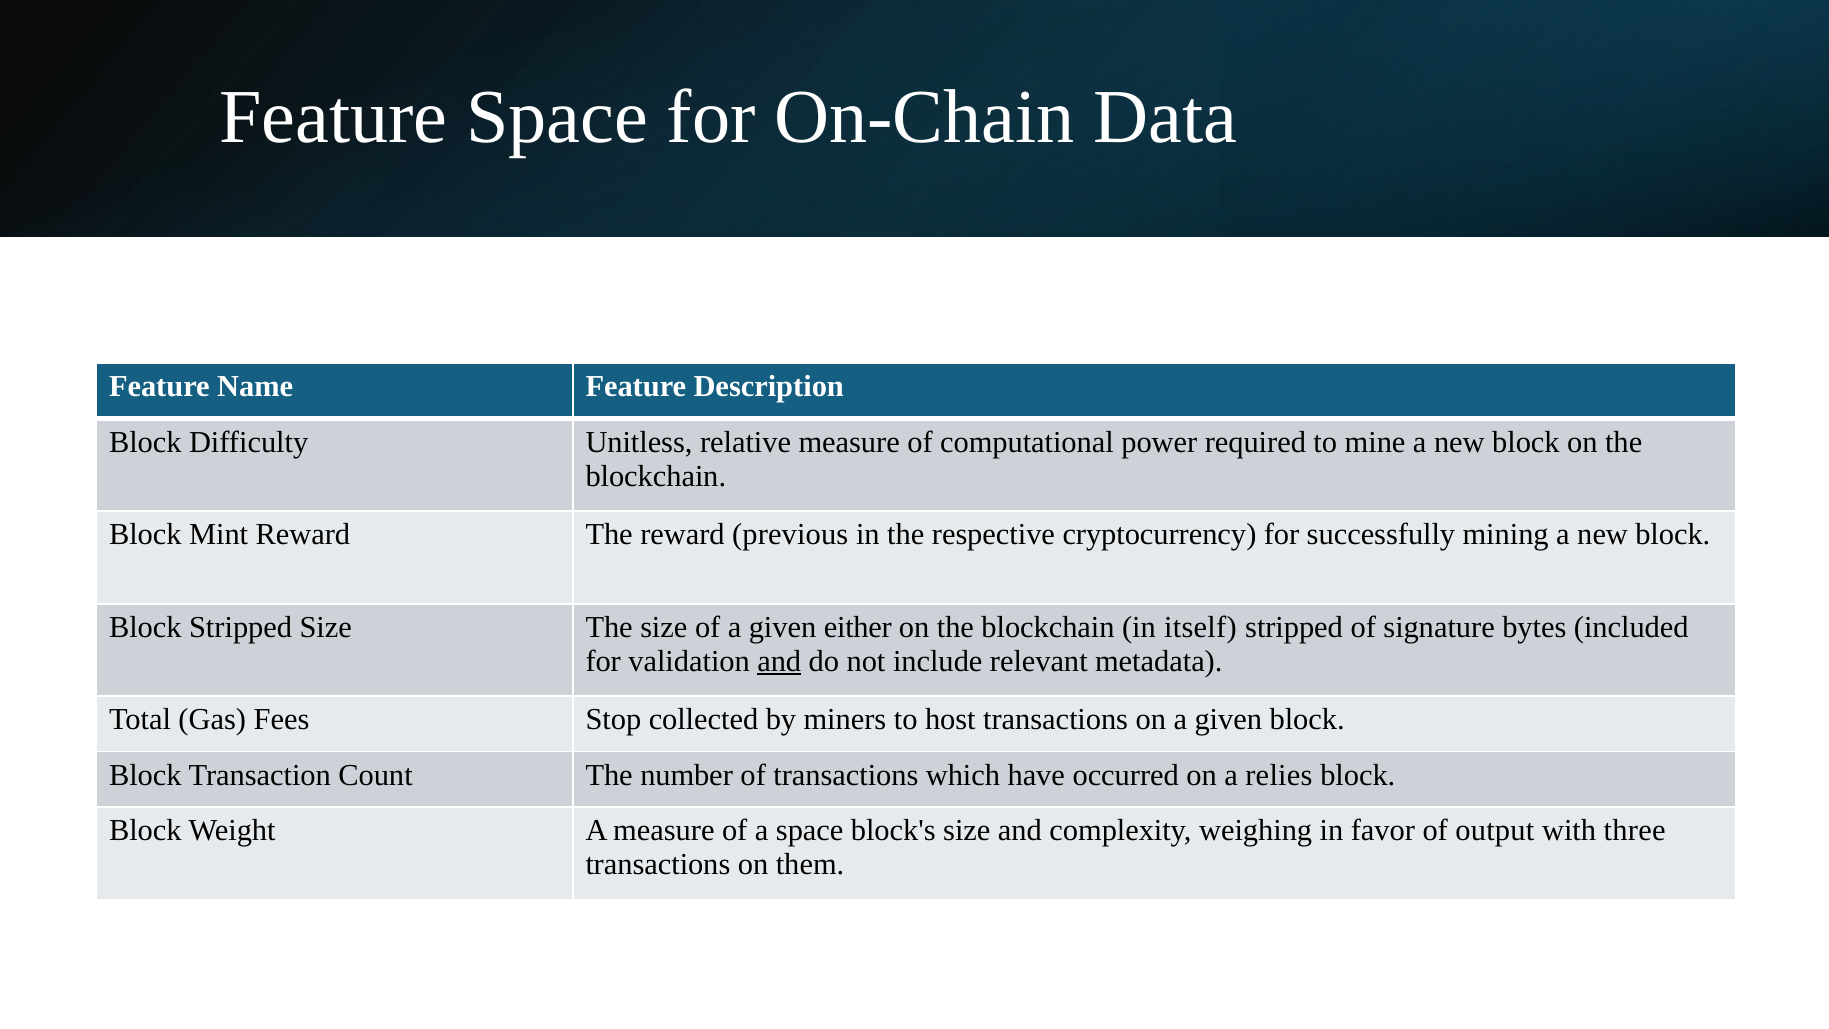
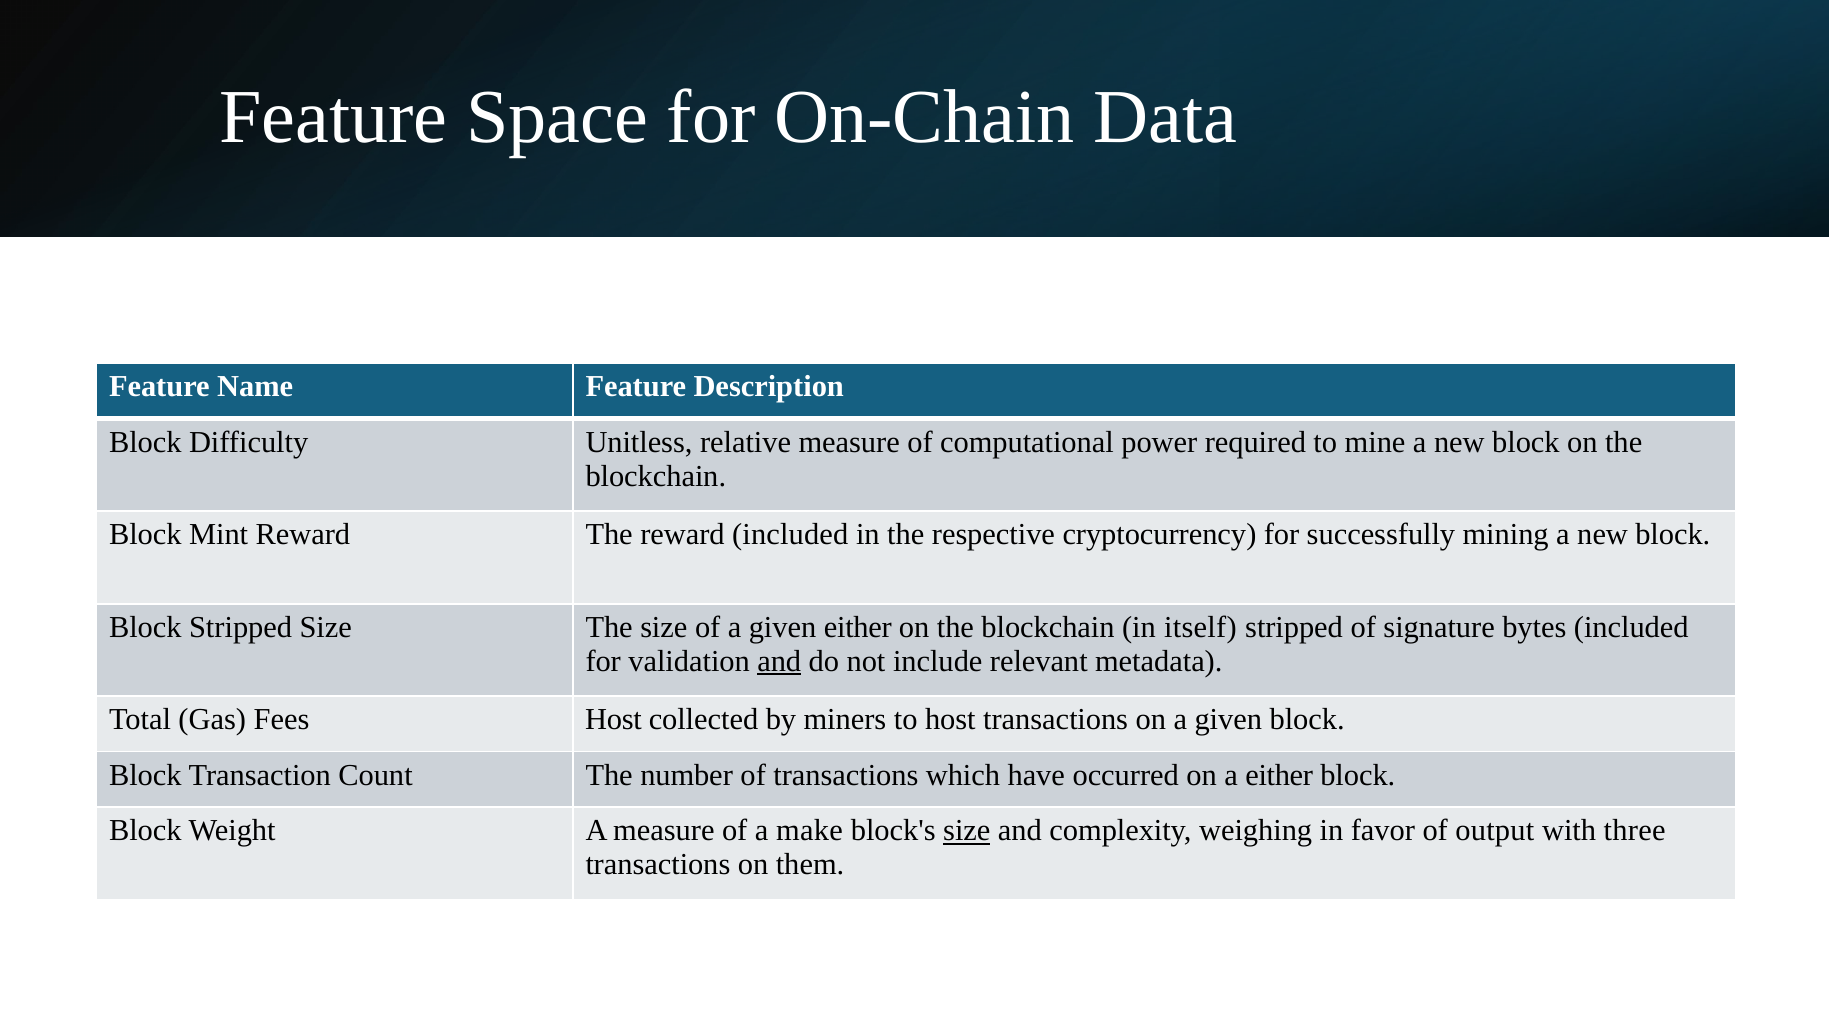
reward previous: previous -> included (790, 535)
Fees Stop: Stop -> Host (614, 720)
a relies: relies -> either (1279, 775)
a space: space -> make (810, 830)
size underline: none -> present (967, 830)
